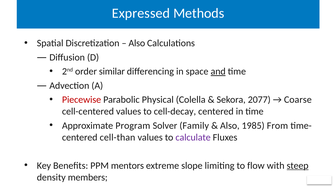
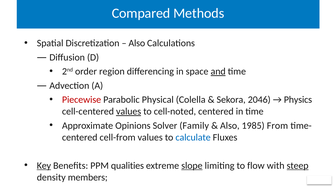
Expressed: Expressed -> Compared (141, 13)
similar: similar -> region (112, 71)
2077: 2077 -> 2046 (259, 100)
Coarse: Coarse -> Physics (298, 100)
values underline: none -> present (129, 111)
cell-decay: cell-decay -> cell-noted (175, 111)
Program: Program -> Opinions (133, 126)
cell-than: cell-than -> cell-from (118, 137)
calculate colour: purple -> blue (193, 137)
Key underline: none -> present (44, 166)
mentors: mentors -> qualities (127, 166)
slope underline: none -> present (192, 166)
